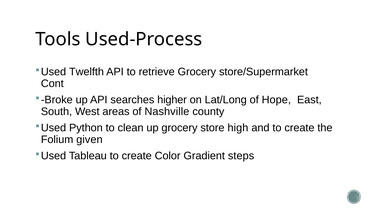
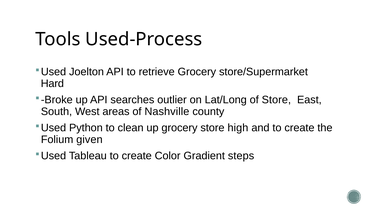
Twelfth: Twelfth -> Joelton (87, 72)
Cont: Cont -> Hard (52, 83)
higher: higher -> outlier (172, 100)
of Hope: Hope -> Store (276, 100)
